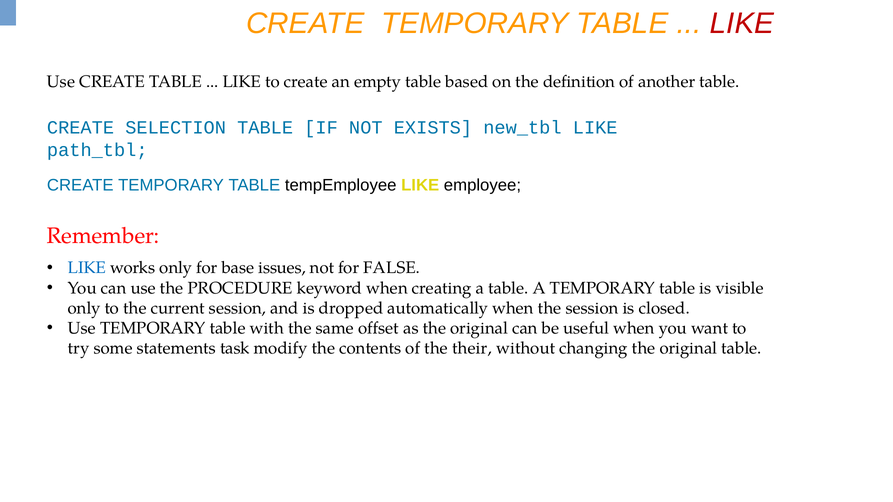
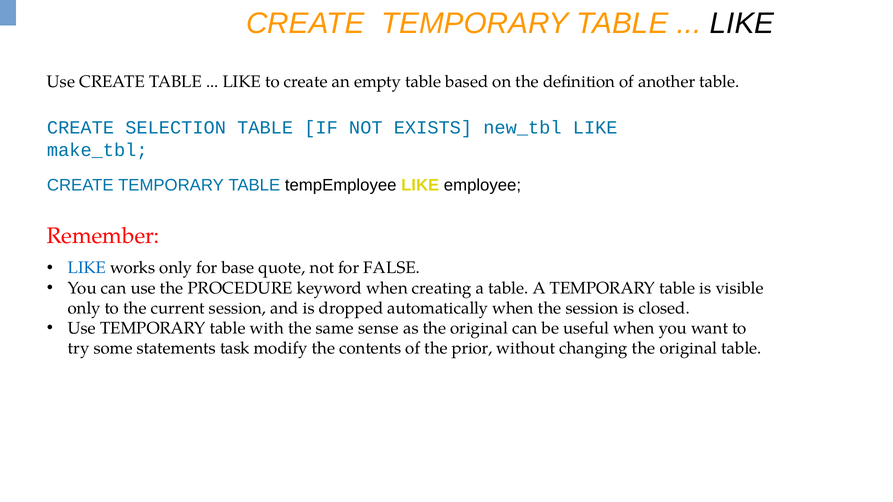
LIKE colour: red -> black (742, 23)
path_tbl: path_tbl -> make_tbl (97, 150)
issues: issues -> quote (282, 268)
offset: offset -> sense (378, 328)
their: their -> prior (472, 348)
